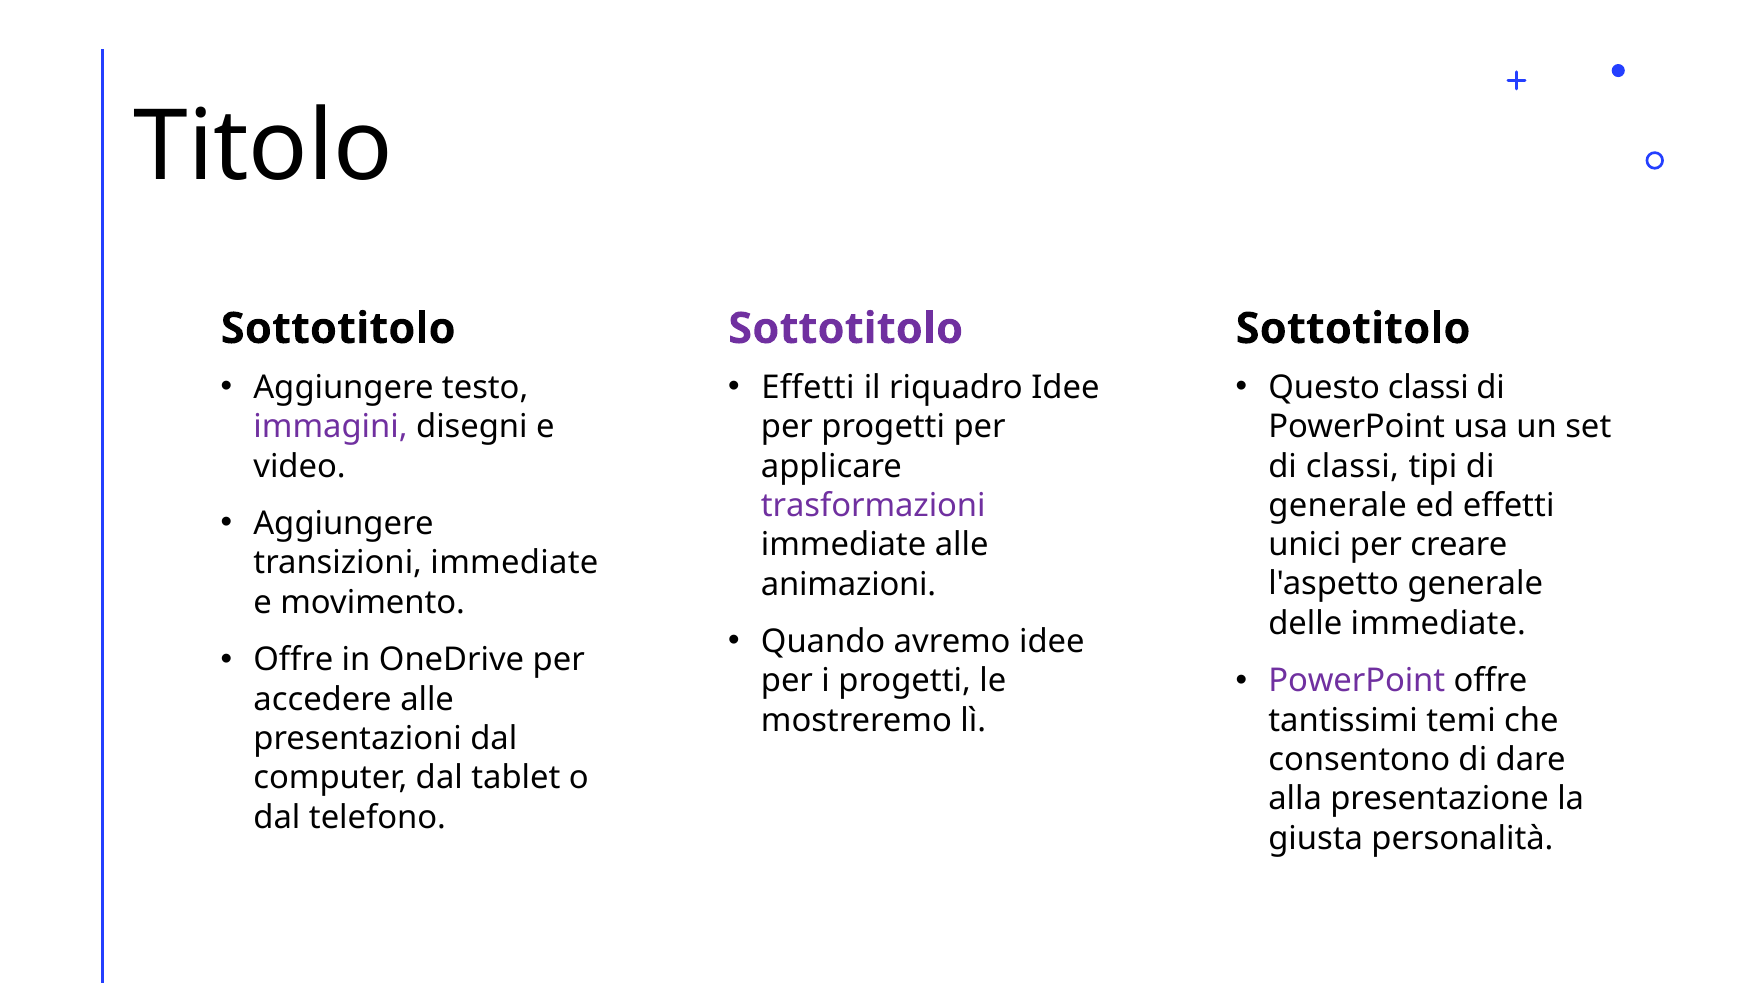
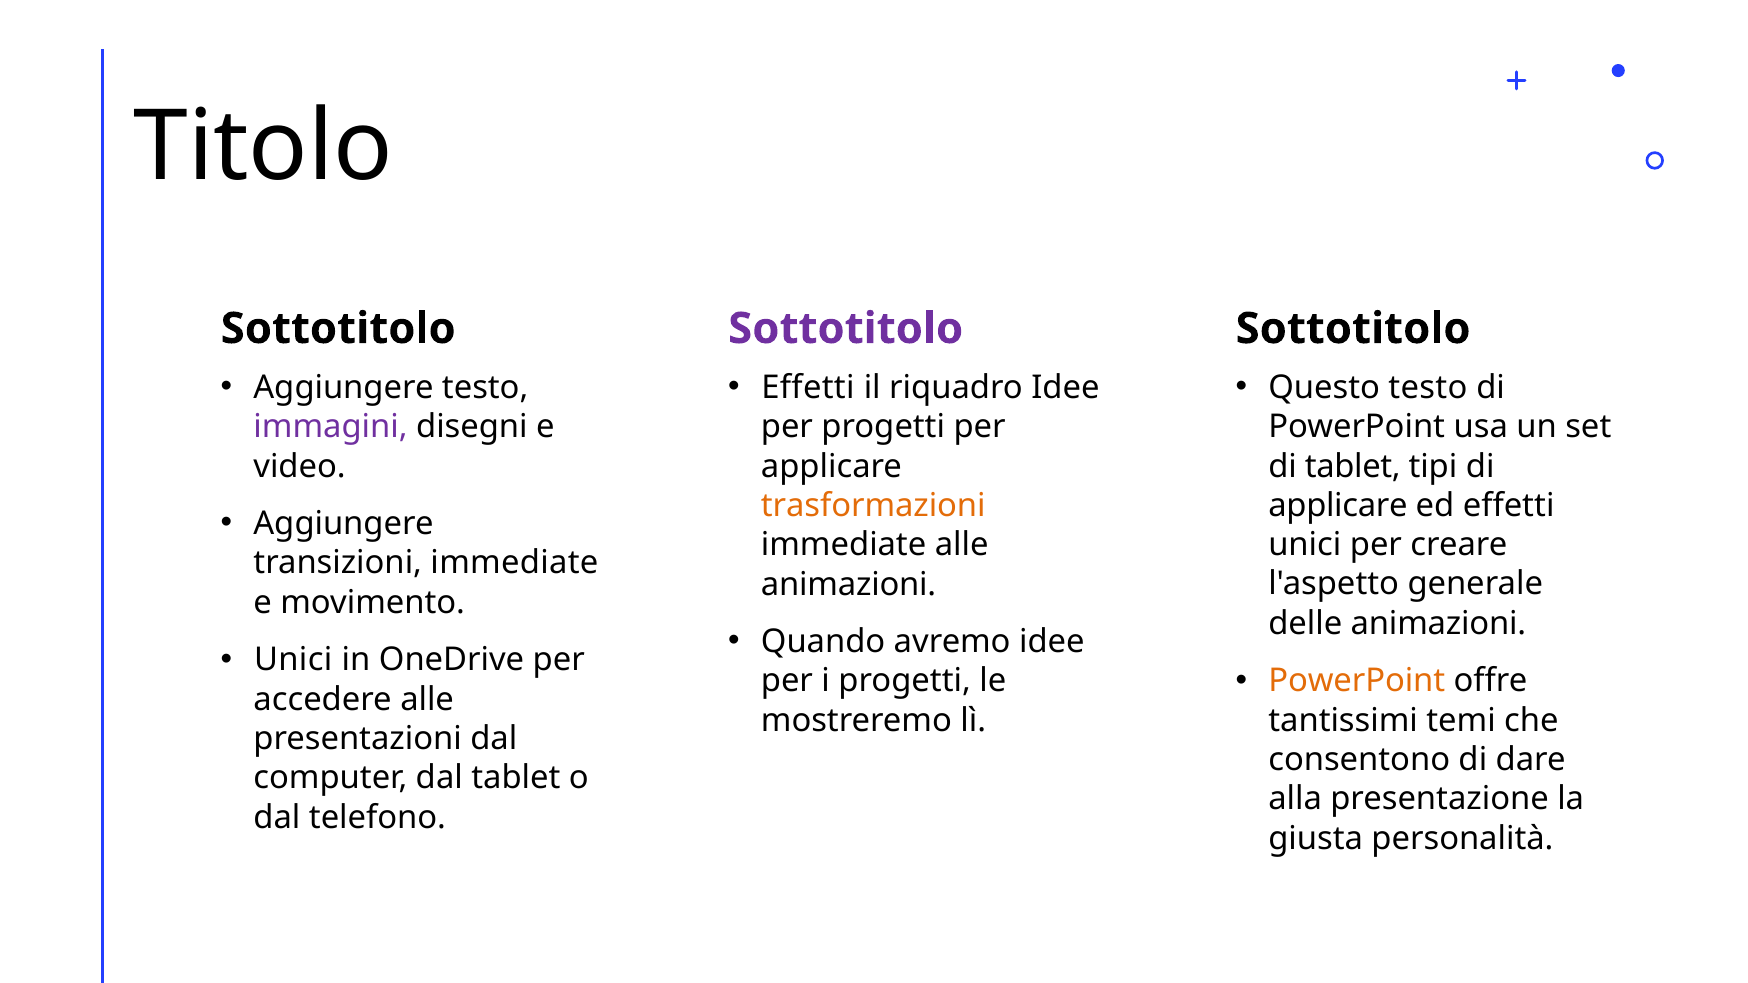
Questo classi: classi -> testo (1428, 388)
di classi: classi -> tablet (1353, 466)
generale: generale -> applicare (1338, 506)
trasformazioni colour: purple -> orange (873, 506)
delle immediate: immediate -> animazioni (1438, 624)
Offre: Offre -> Unici (293, 660)
PowerPoint colour: purple -> orange (1357, 681)
